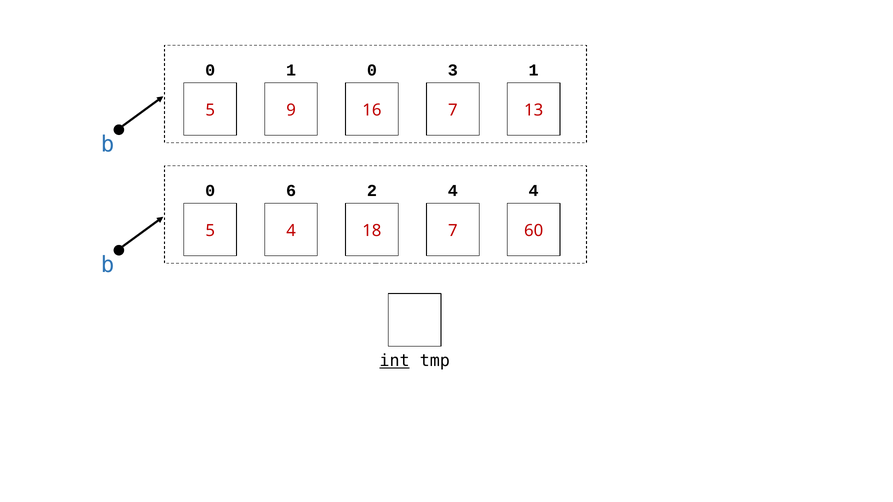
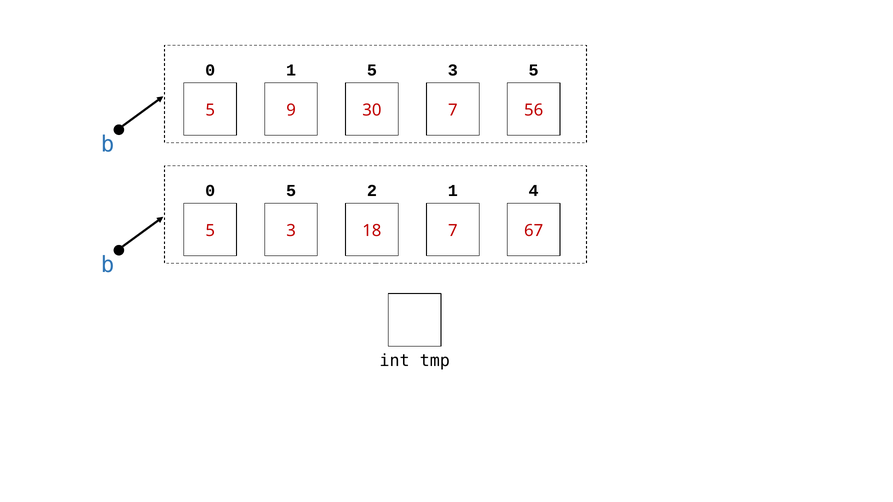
1 0: 0 -> 5 (372, 70)
3 1: 1 -> 5 (534, 70)
16: 16 -> 30 (372, 110)
13: 13 -> 56 (534, 110)
0 6: 6 -> 5 (291, 191)
2 4: 4 -> 1 (453, 191)
4: 4 -> 3 (291, 231)
60: 60 -> 67 (534, 231)
int underline: present -> none (395, 361)
